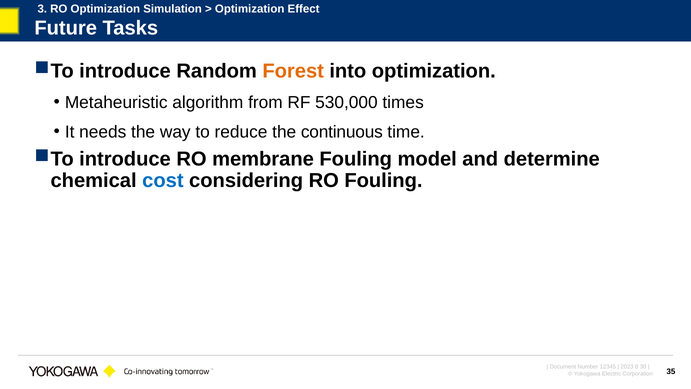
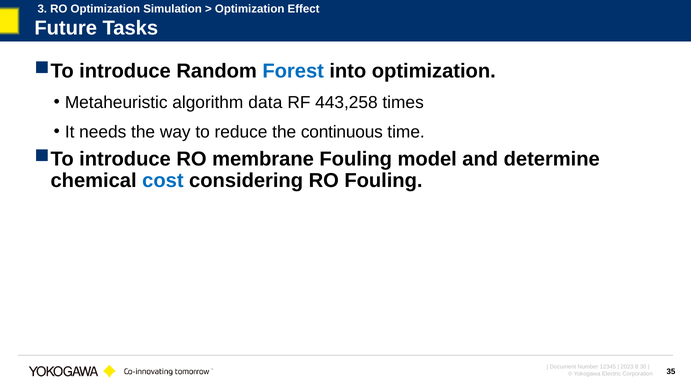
Forest colour: orange -> blue (293, 71)
from: from -> data (265, 102)
530,000: 530,000 -> 443,258 (346, 102)
